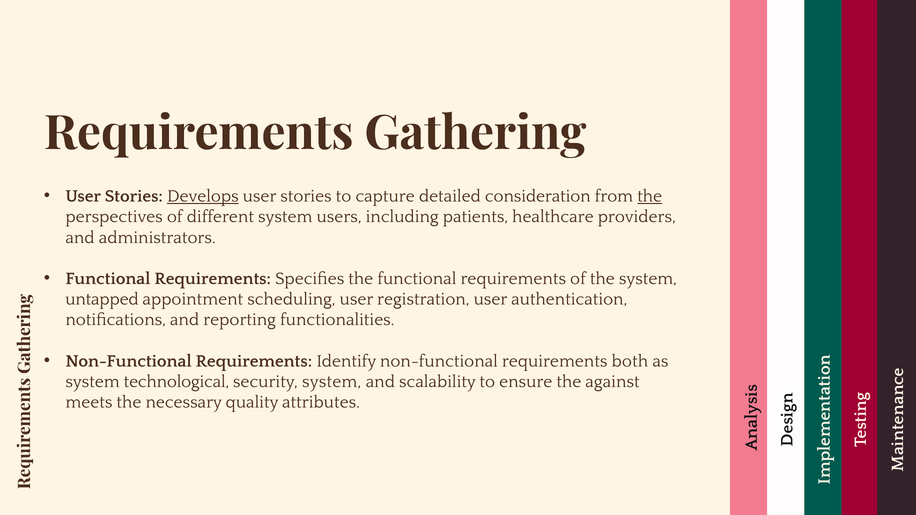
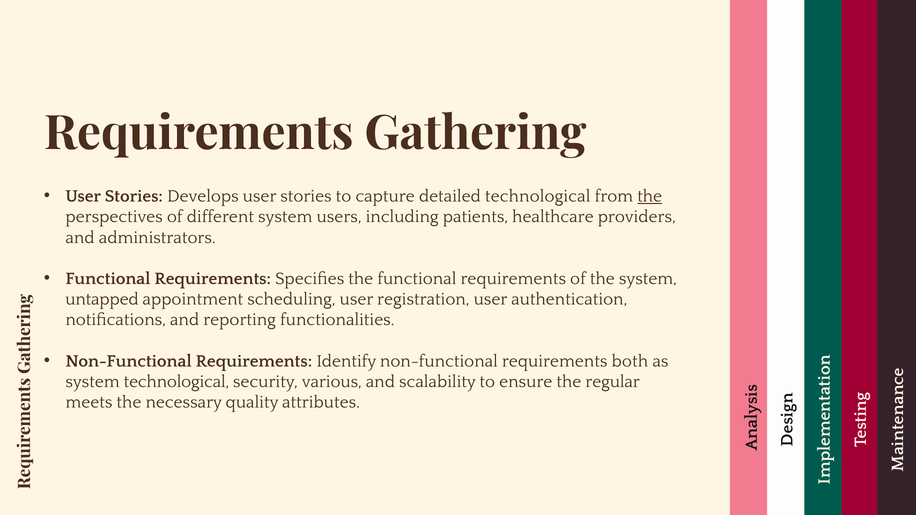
Develops underline: present -> none (203, 196)
detailed consideration: consideration -> technological (538, 196)
security system: system -> various (332, 382)
against: against -> regular (613, 382)
